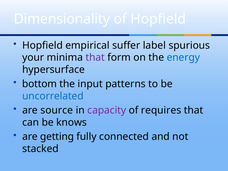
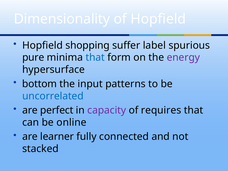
empirical: empirical -> shopping (88, 45)
your: your -> pure (33, 57)
that colour: purple -> blue (95, 57)
energy colour: blue -> purple (183, 57)
source: source -> perfect (57, 110)
knows: knows -> online (71, 122)
getting: getting -> learner (57, 137)
